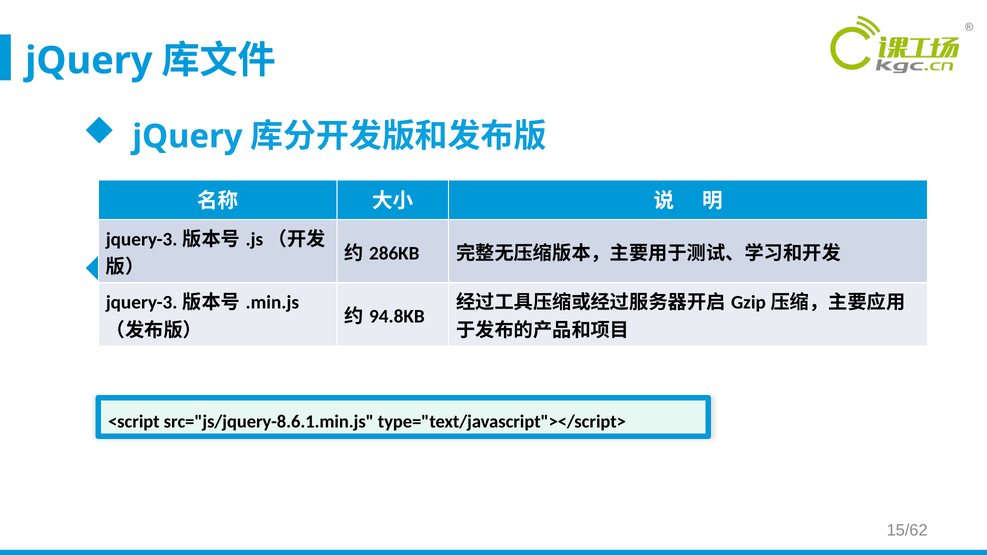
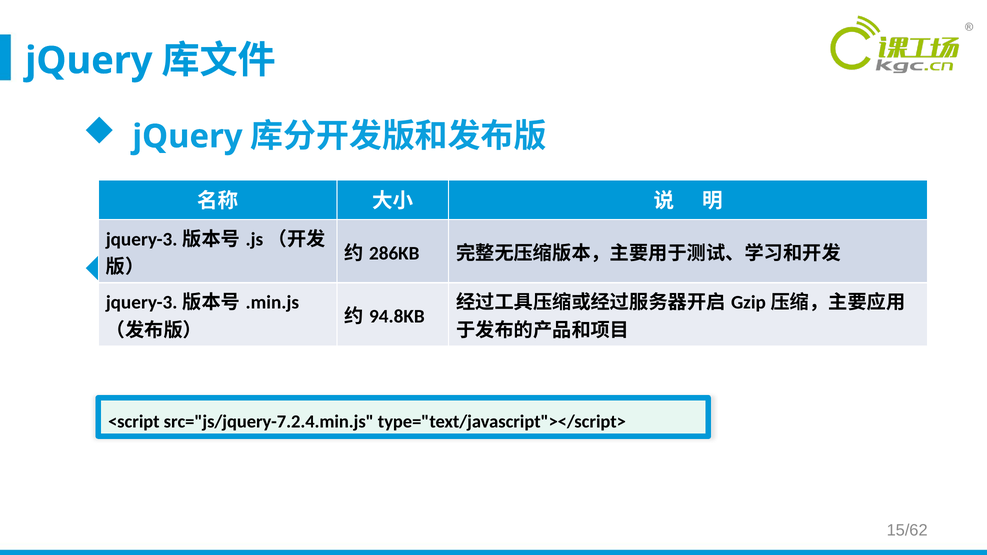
src="js/jquery-8.6.1.min.js: src="js/jquery-8.6.1.min.js -> src="js/jquery-7.2.4.min.js (269, 422)
